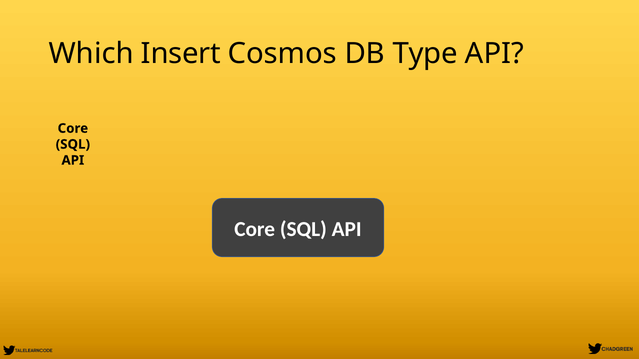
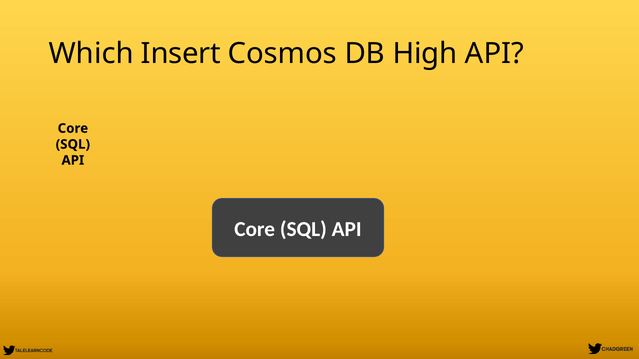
Type: Type -> High (425, 54)
